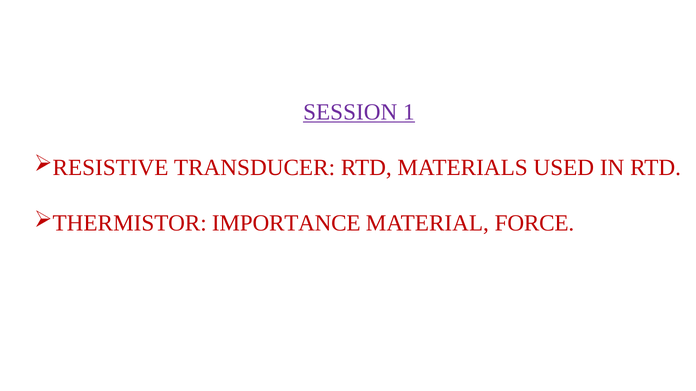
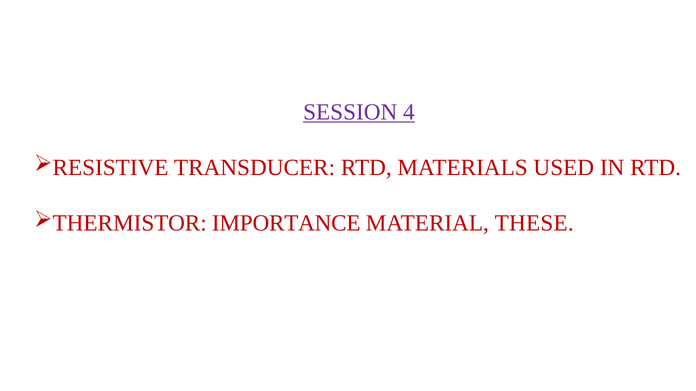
1: 1 -> 4 (409, 112)
FORCE: FORCE -> THESE (534, 223)
